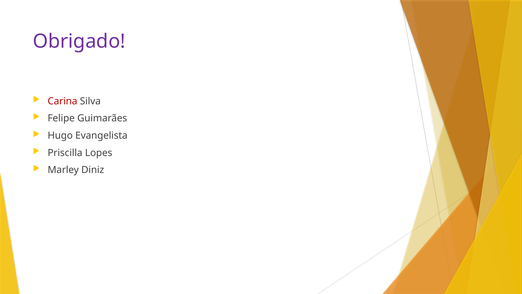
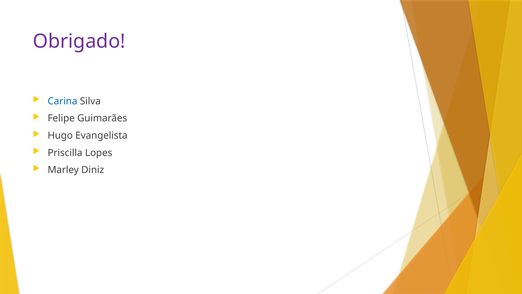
Carina colour: red -> blue (62, 101)
